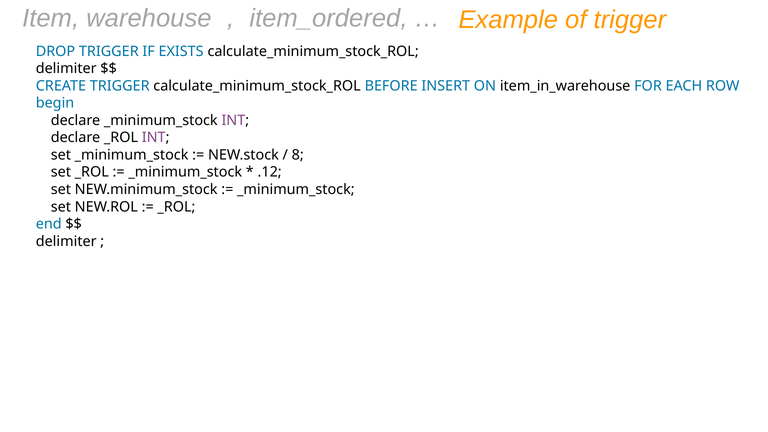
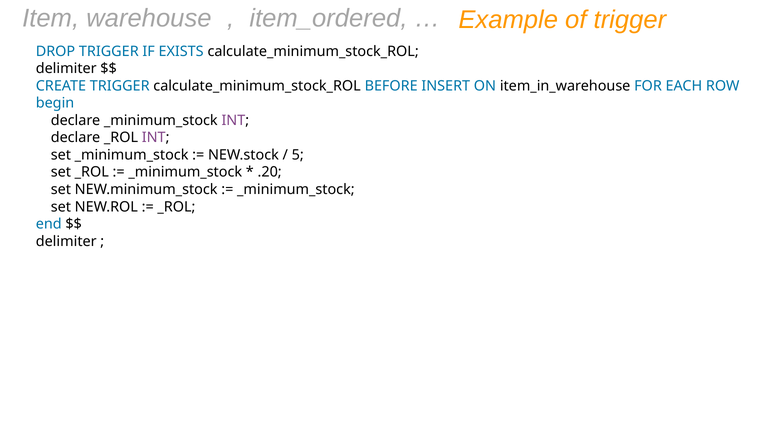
8: 8 -> 5 (298, 155)
.12: .12 -> .20 (270, 172)
